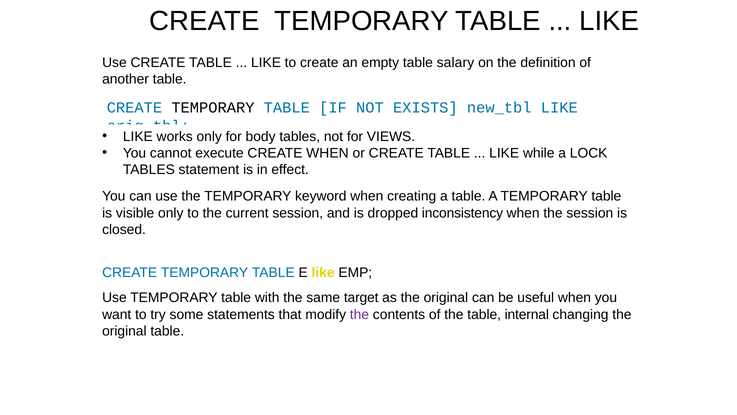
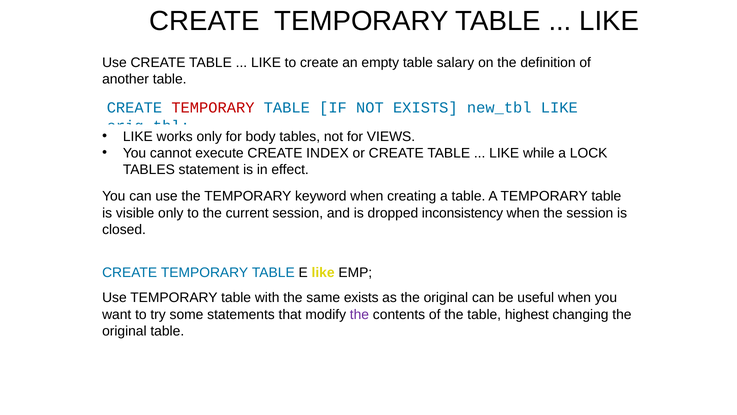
TEMPORARY colour: black -> red (213, 108)
CREATE WHEN: WHEN -> INDEX (327, 153)
same target: target -> exists (361, 298)
internal: internal -> highest (527, 314)
